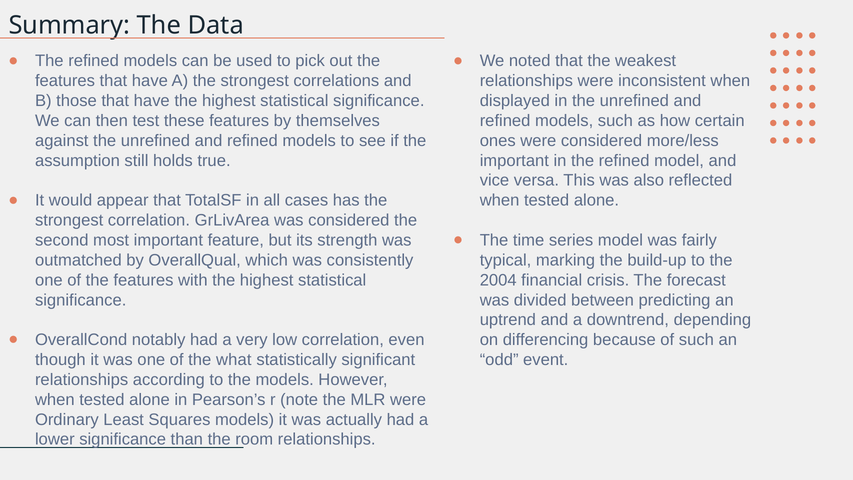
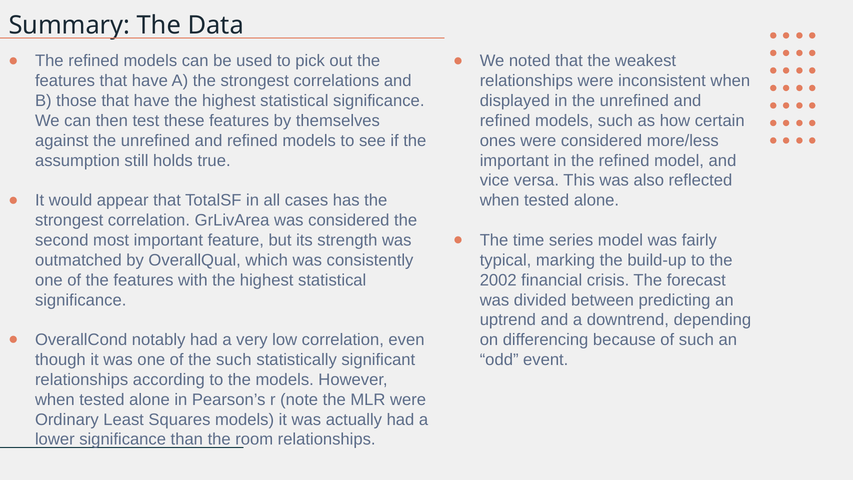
2004: 2004 -> 2002 (498, 280)
the what: what -> such (234, 360)
